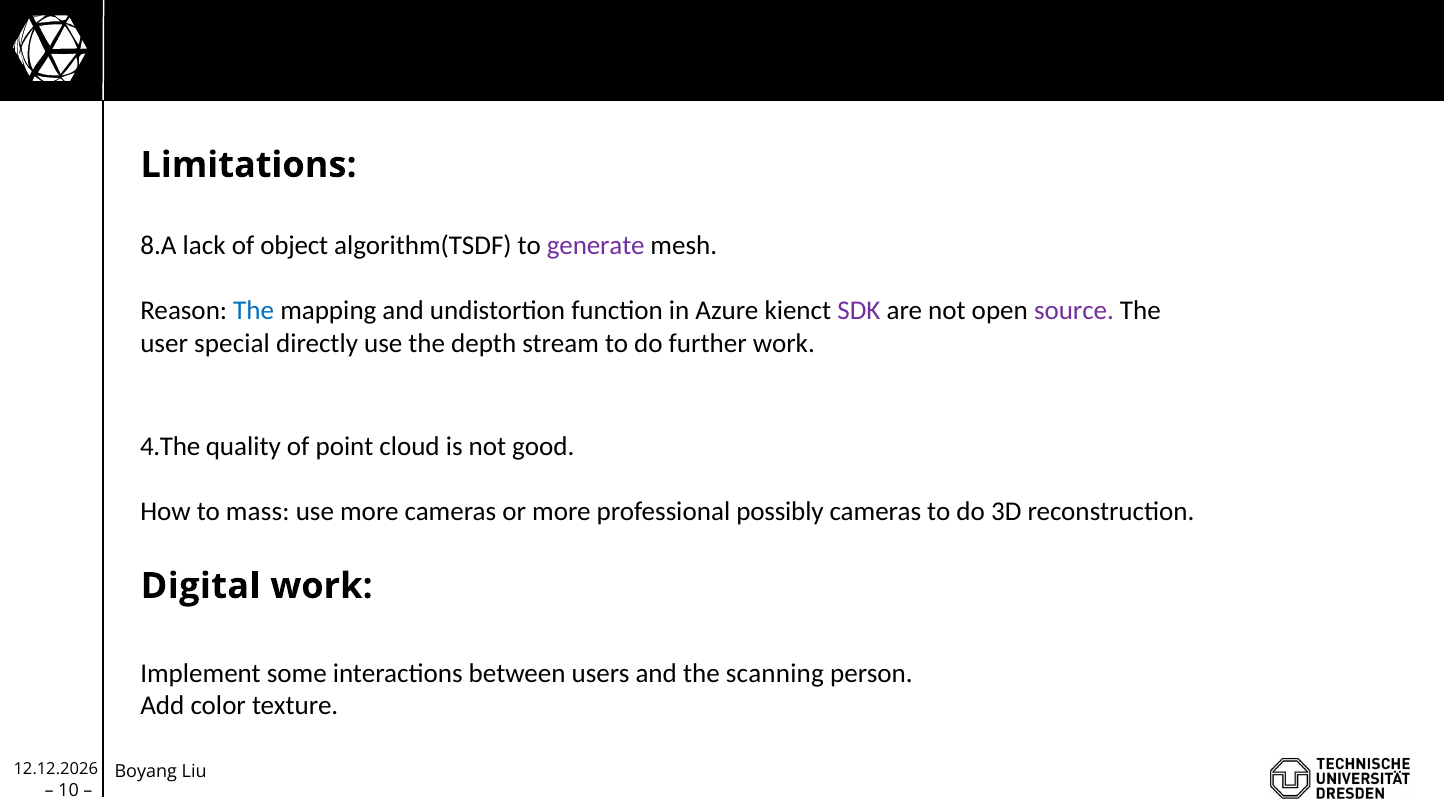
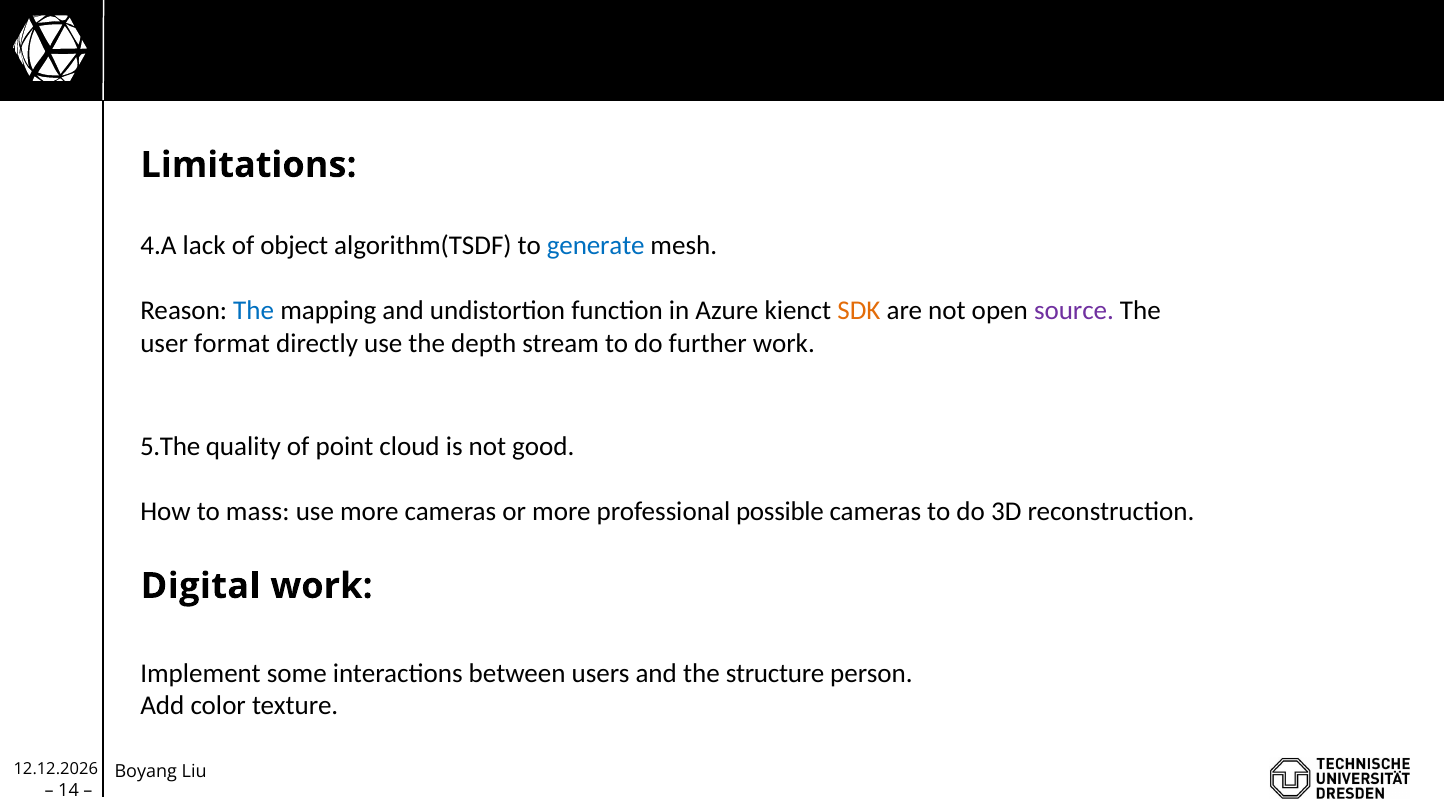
8.A: 8.A -> 4.A (159, 246)
generate colour: purple -> blue (596, 246)
SDK colour: purple -> orange (859, 311)
special: special -> format (232, 344)
4.The: 4.The -> 5.The (170, 447)
possibly: possibly -> possible (780, 512)
scanning: scanning -> structure (775, 673)
10: 10 -> 14 (69, 791)
